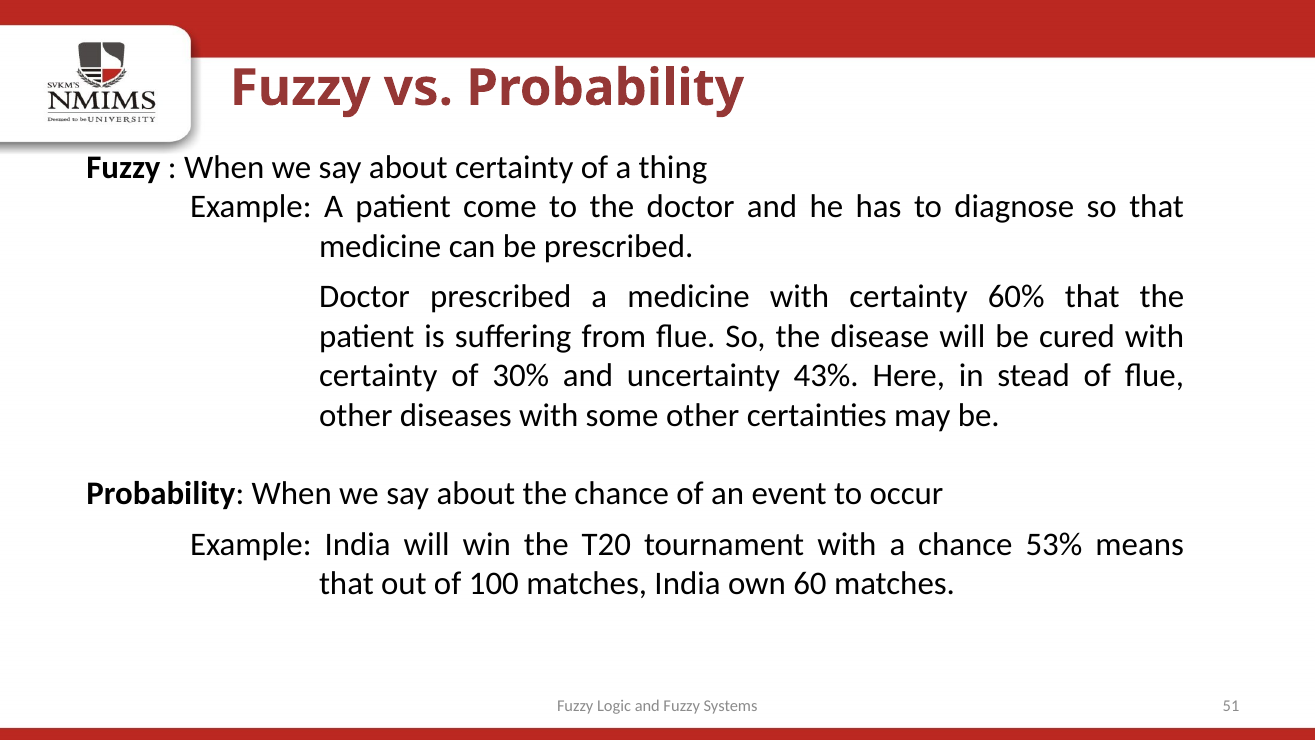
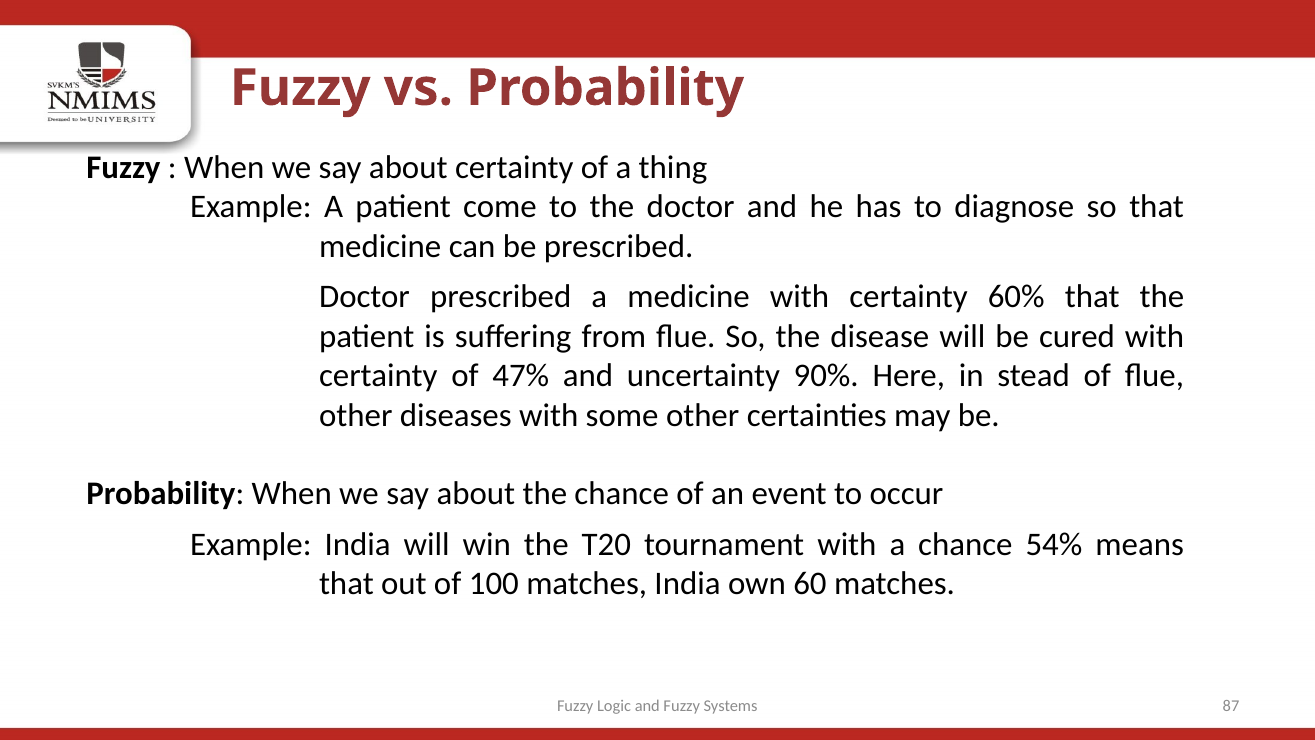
30%: 30% -> 47% (521, 376)
43%: 43% -> 90% (826, 376)
53%: 53% -> 54% (1054, 544)
51: 51 -> 87 (1231, 706)
